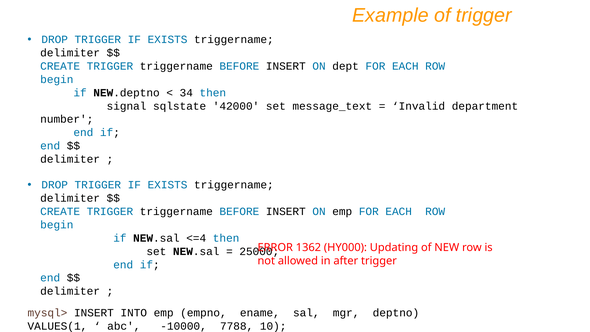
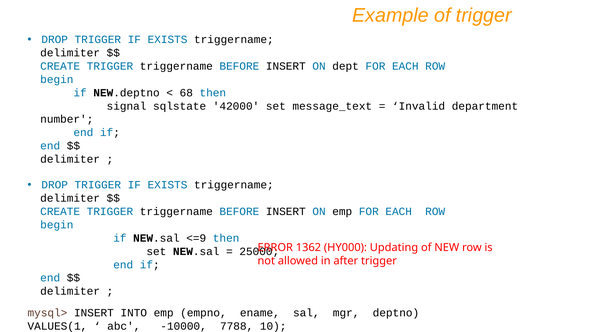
34: 34 -> 68 (186, 93)
<=4: <=4 -> <=9 (196, 238)
